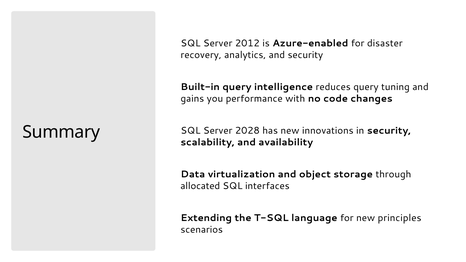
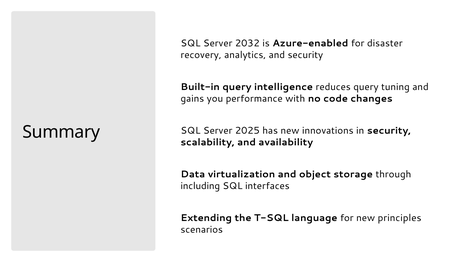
2012: 2012 -> 2032 (247, 43)
2028: 2028 -> 2025 (247, 131)
allocated: allocated -> including (200, 186)
